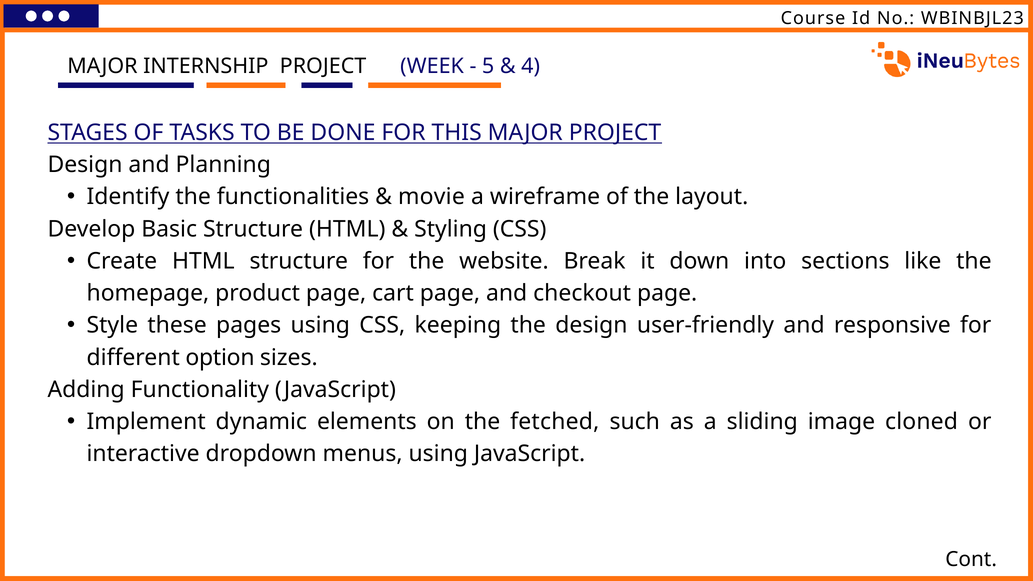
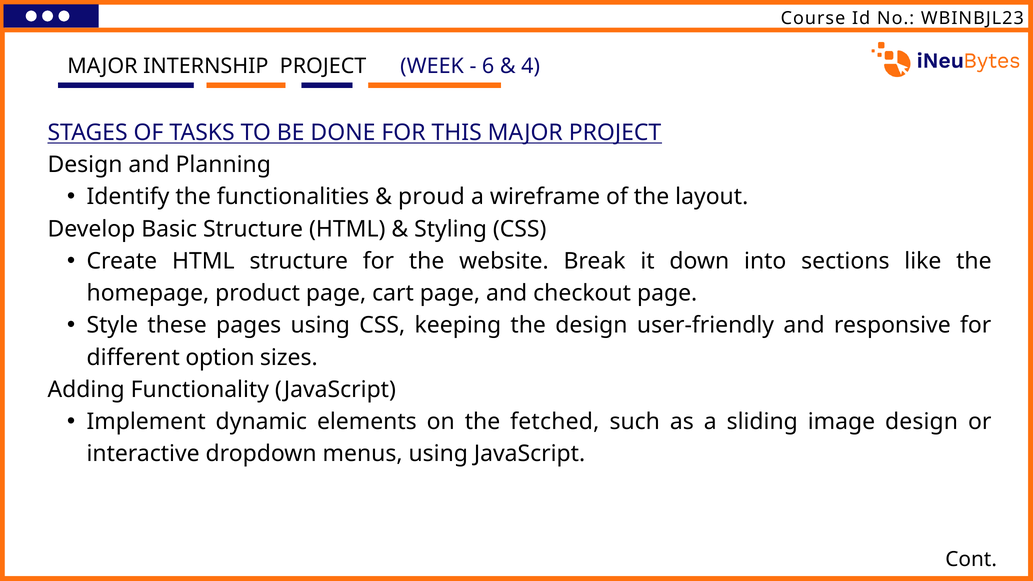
5: 5 -> 6 (488, 66)
movie: movie -> proud (431, 197)
image cloned: cloned -> design (922, 422)
